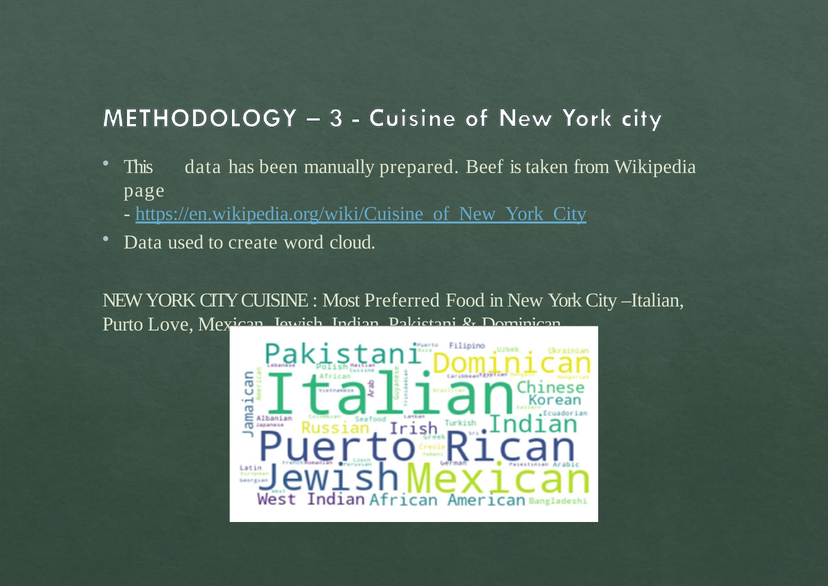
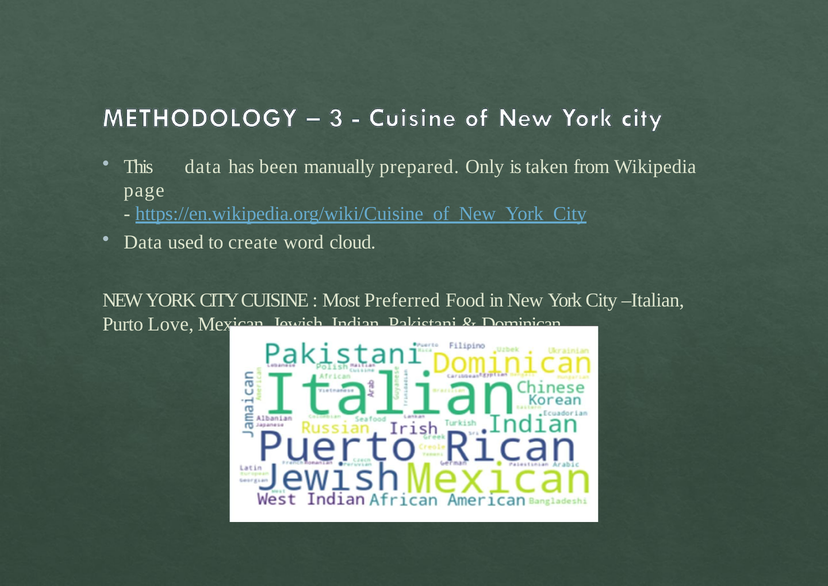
Beef: Beef -> Only (485, 167)
